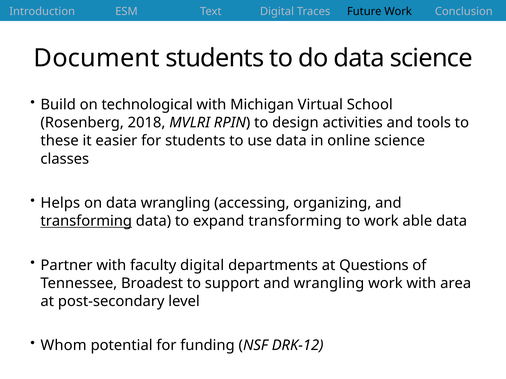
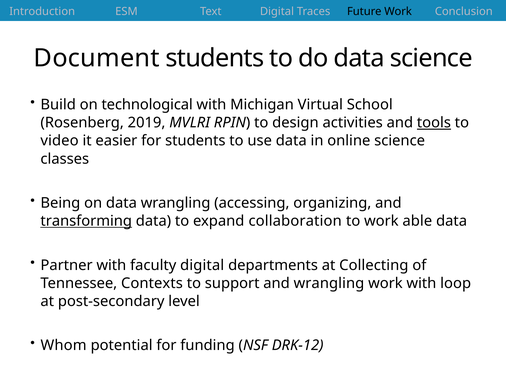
2018: 2018 -> 2019 (147, 123)
tools underline: none -> present (434, 123)
these: these -> video (60, 141)
Helps: Helps -> Being (60, 203)
expand transforming: transforming -> collaboration (295, 221)
Questions: Questions -> Collecting (374, 266)
Broadest: Broadest -> Contexts (152, 284)
area: area -> loop (456, 284)
